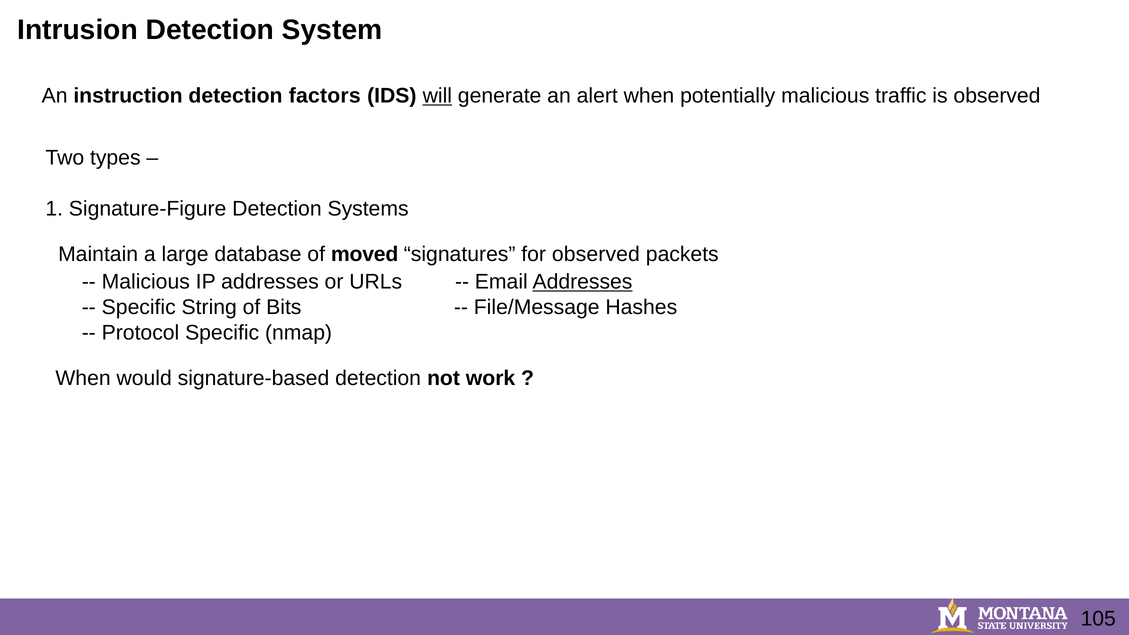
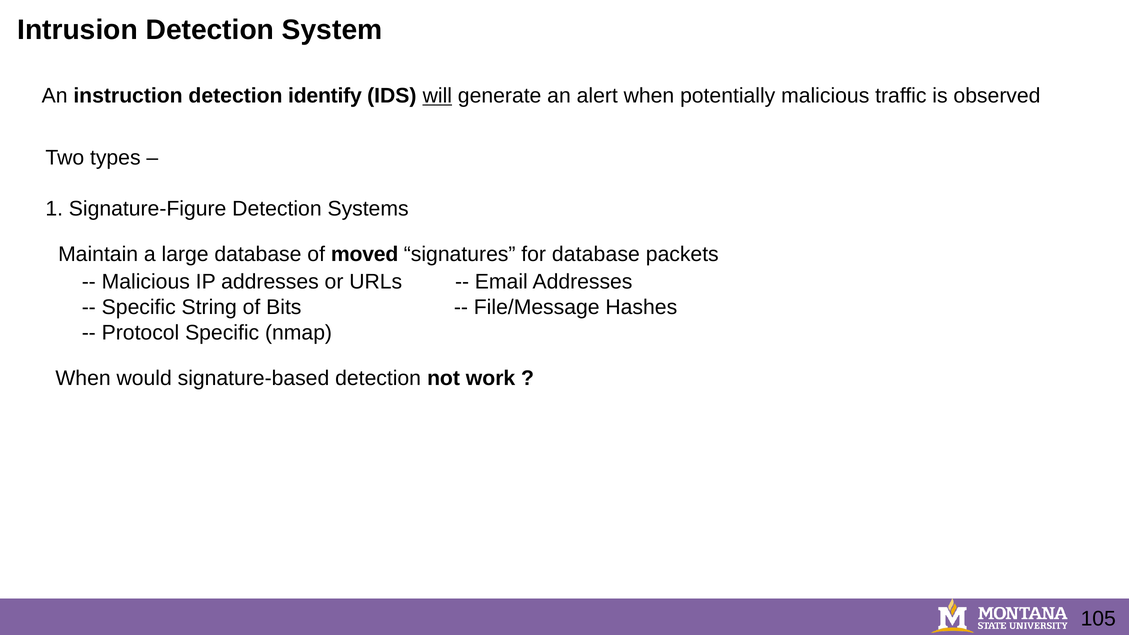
factors: factors -> identify (325, 96)
for observed: observed -> database (596, 254)
Addresses underline: present -> none (582, 282)
